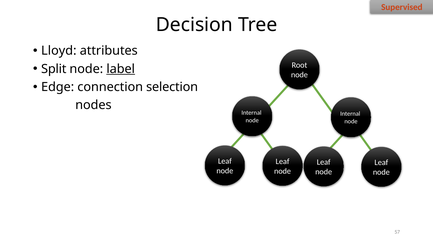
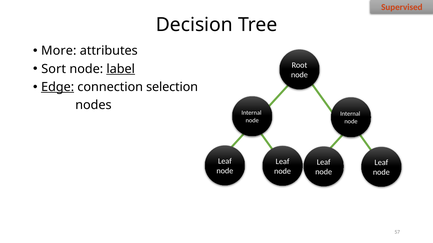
Lloyd: Lloyd -> More (59, 51)
Split: Split -> Sort (54, 69)
Edge underline: none -> present (58, 87)
